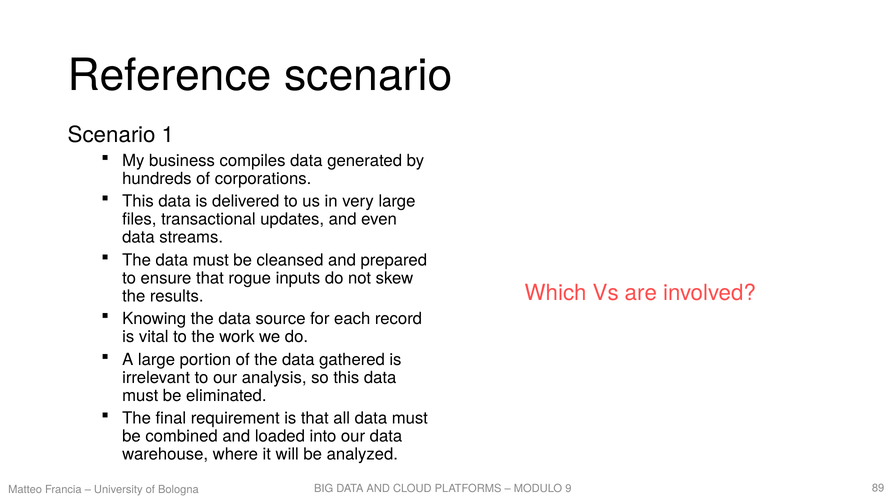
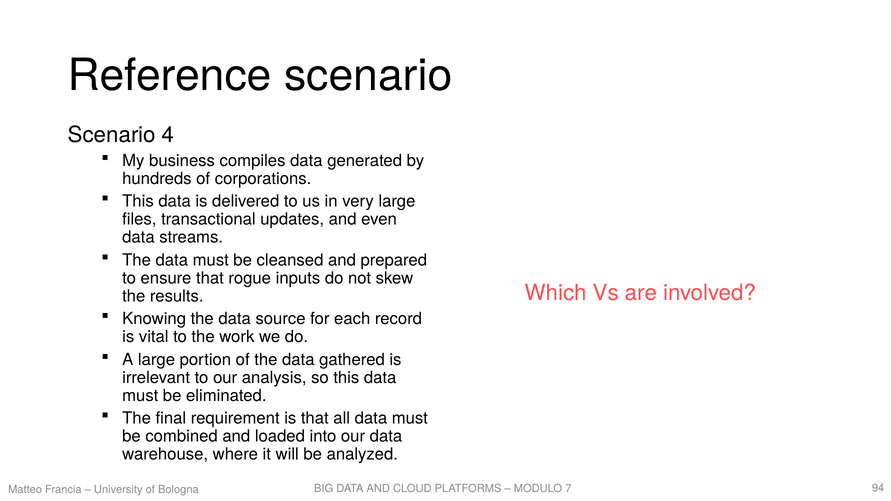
1: 1 -> 4 (168, 135)
9: 9 -> 7 (568, 489)
89: 89 -> 94 (878, 488)
